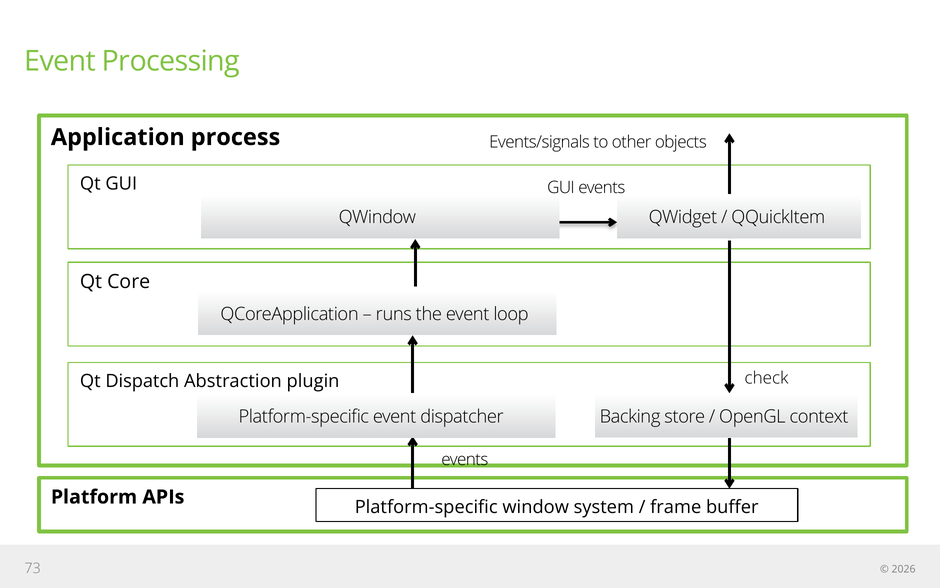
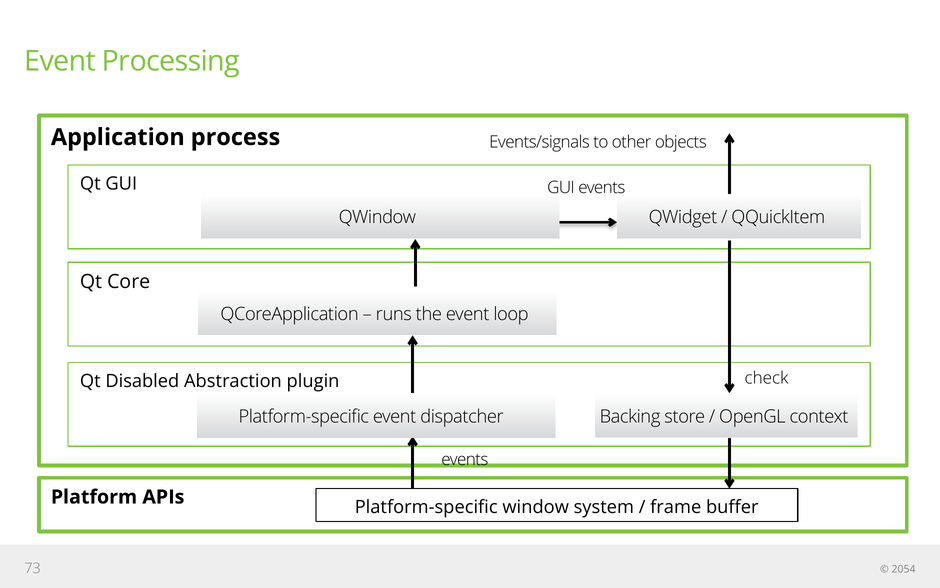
Dispatch: Dispatch -> Disabled (142, 381)
2026: 2026 -> 2054 (904, 569)
